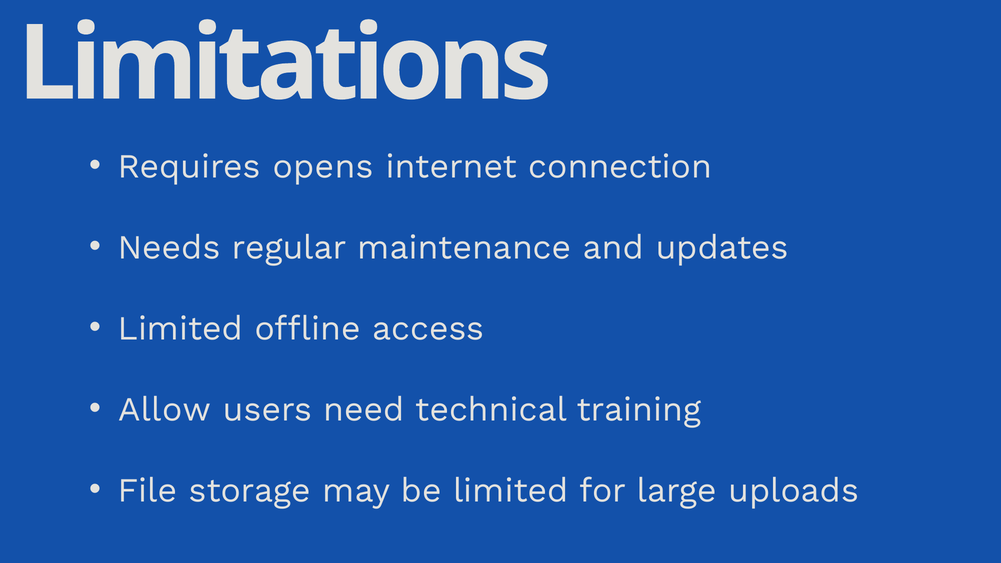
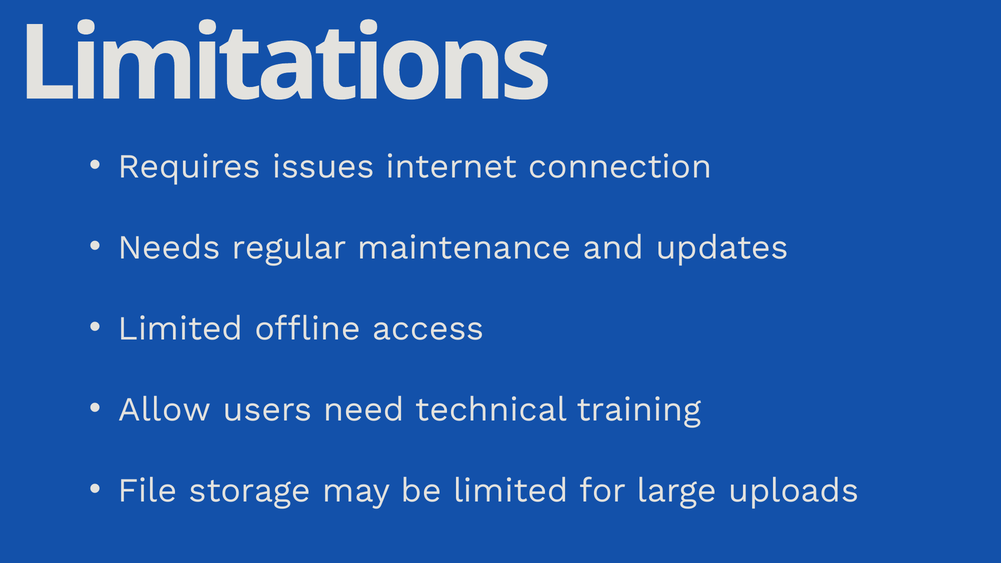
opens: opens -> issues (323, 166)
